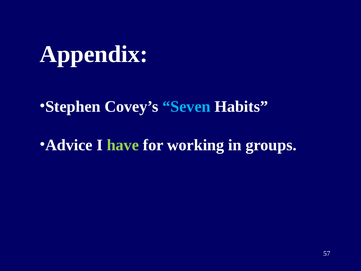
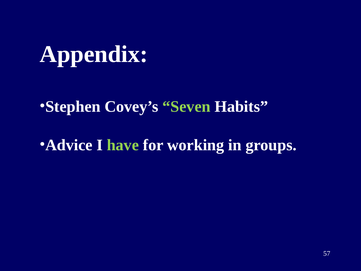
Seven colour: light blue -> light green (186, 106)
